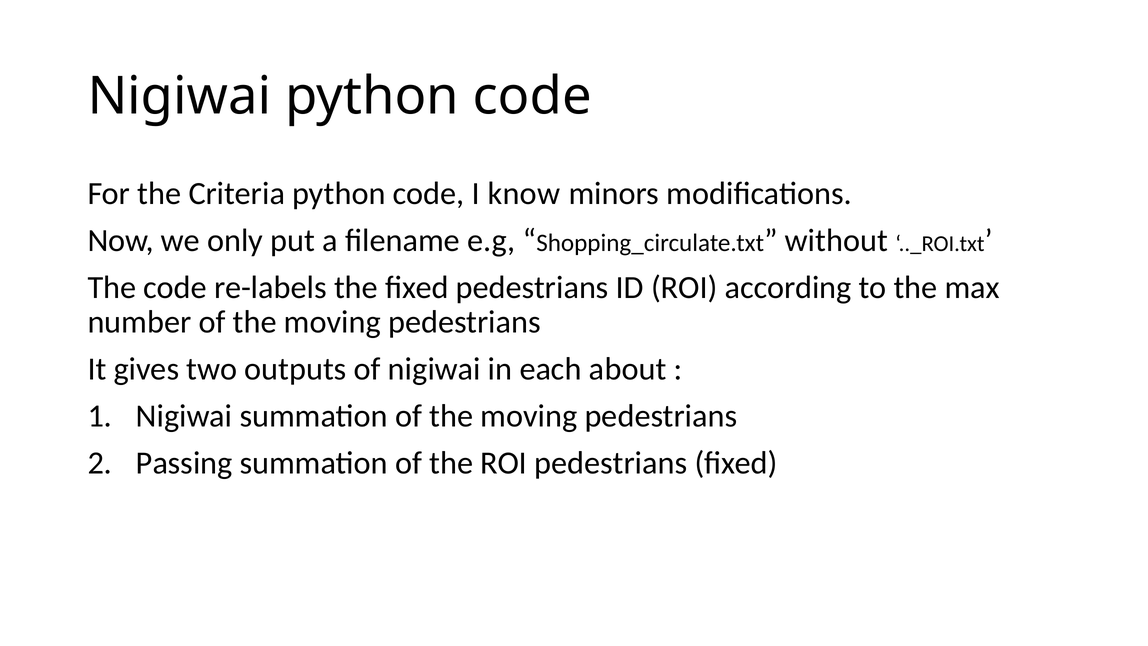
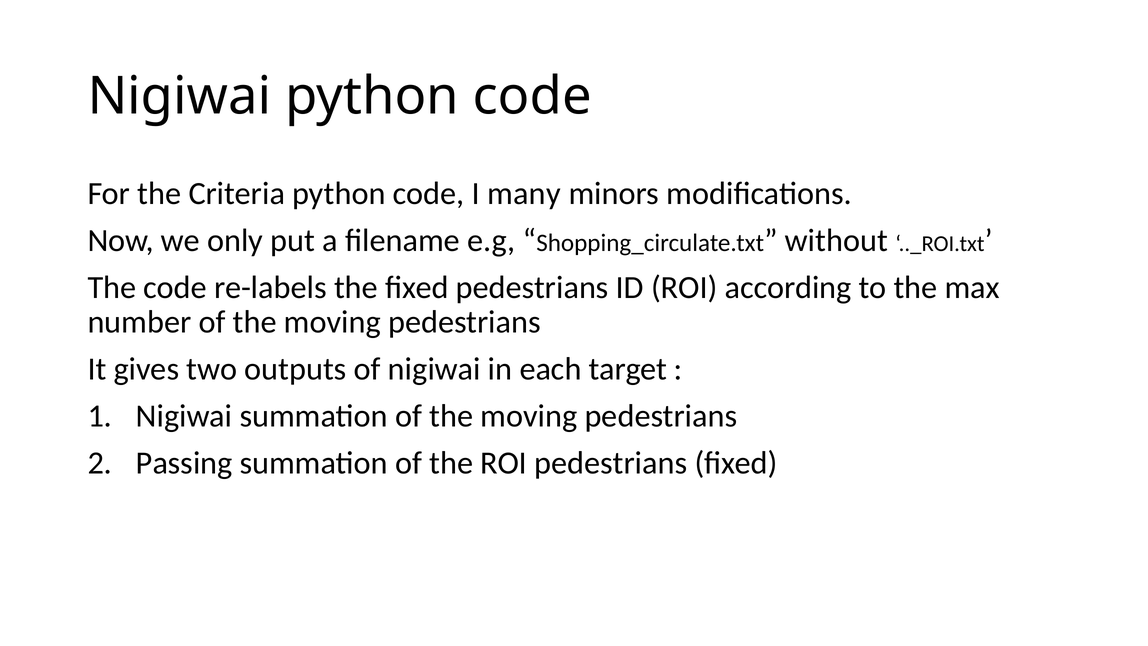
know: know -> many (524, 193)
about: about -> target (628, 369)
